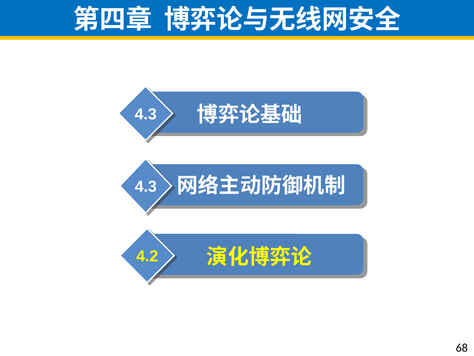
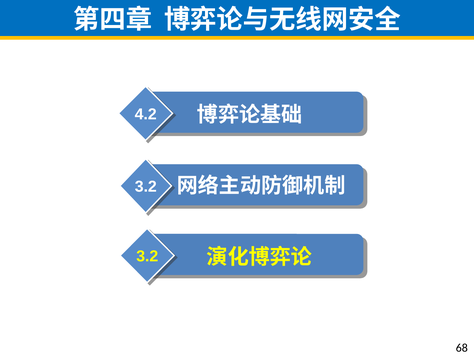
4.3: 4.3 -> 4.2 (146, 114)
4.3: 4.3 -> 3.2 (146, 186)
4.2: 4.2 -> 3.2 (147, 256)
